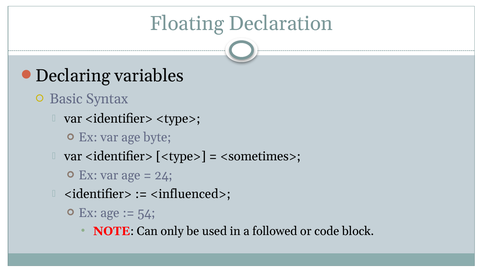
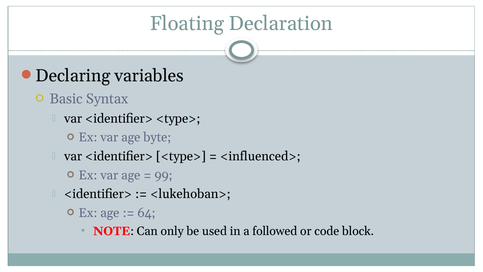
<sometimes>: <sometimes> -> <influenced> (260, 156)
24: 24 -> 99 (164, 175)
<influenced>: <influenced> -> <lukehoban> (190, 194)
54: 54 -> 64 (147, 213)
